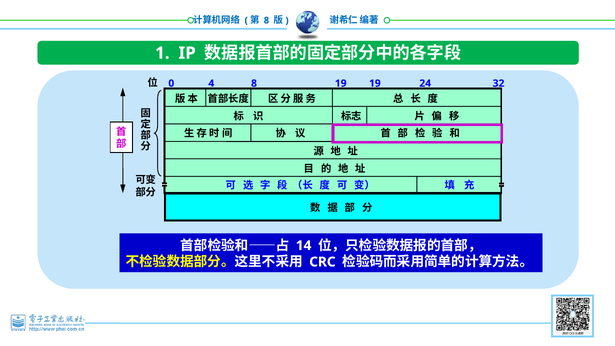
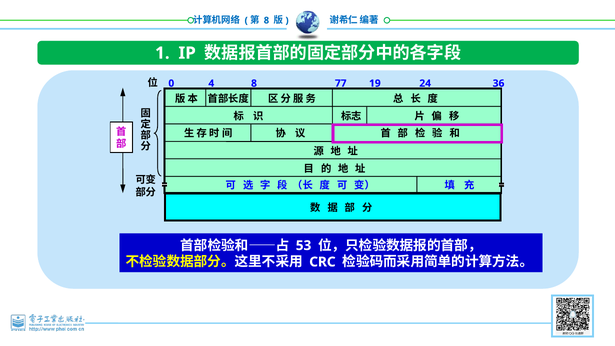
8 19: 19 -> 77 (341, 83)
32: 32 -> 36 (499, 83)
14: 14 -> 53 (304, 245)
